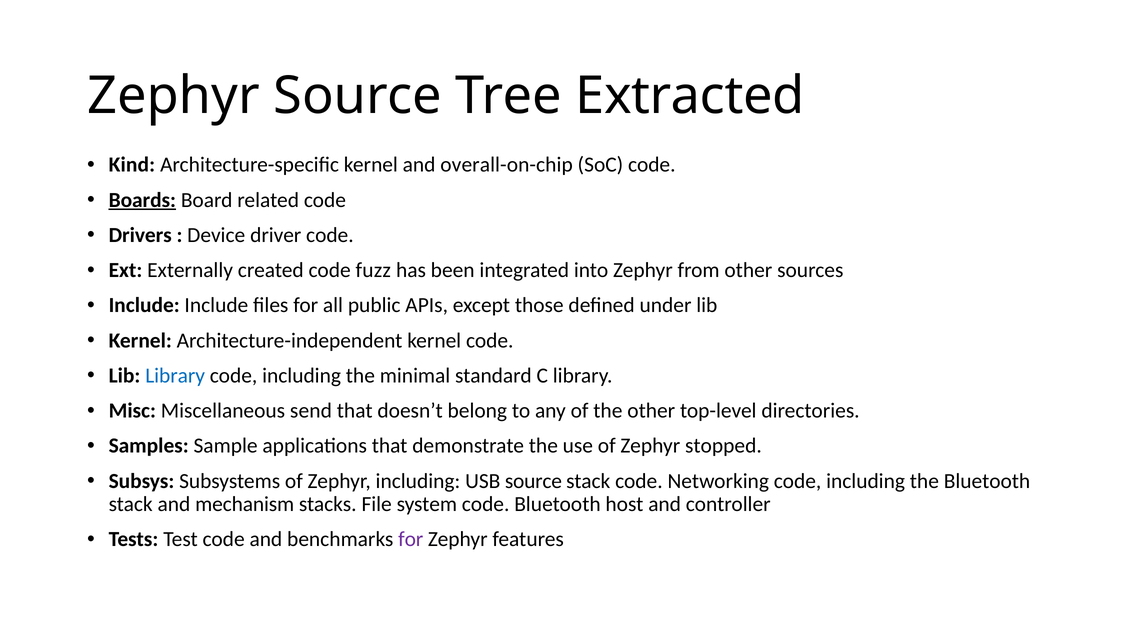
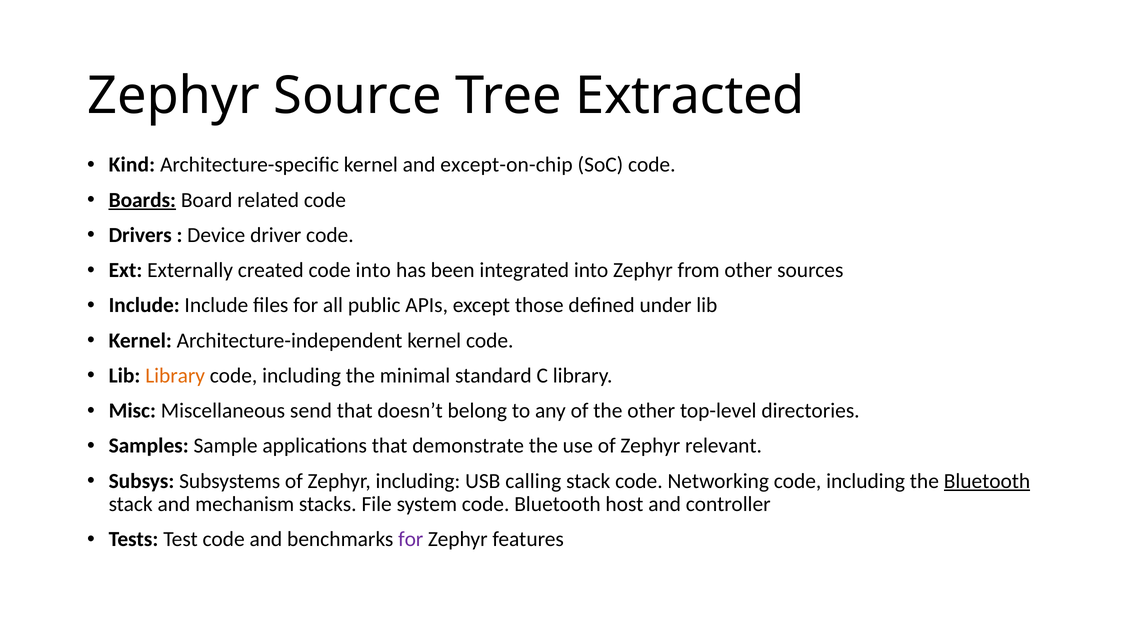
overall-on-chip: overall-on-chip -> except-on-chip (507, 165)
code fuzz: fuzz -> into (373, 270)
Library colour: blue -> orange (175, 375)
stopped: stopped -> relevant (723, 446)
USB source: source -> calling (533, 481)
Bluetooth underline: none -> present (987, 481)
